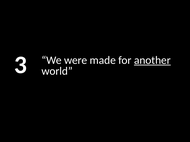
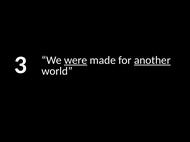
were underline: none -> present (76, 60)
